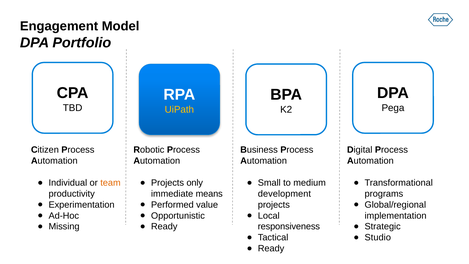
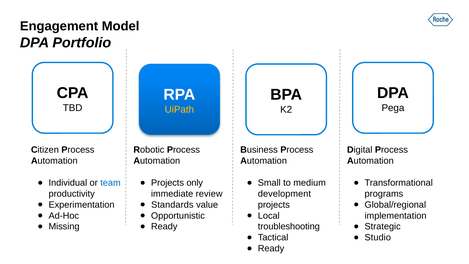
team colour: orange -> blue (110, 183)
means: means -> review (209, 194)
Performed: Performed -> Standards (172, 205)
responsiveness: responsiveness -> troubleshooting (289, 226)
